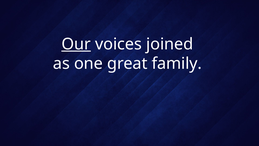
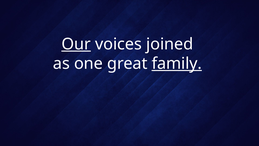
family underline: none -> present (177, 63)
